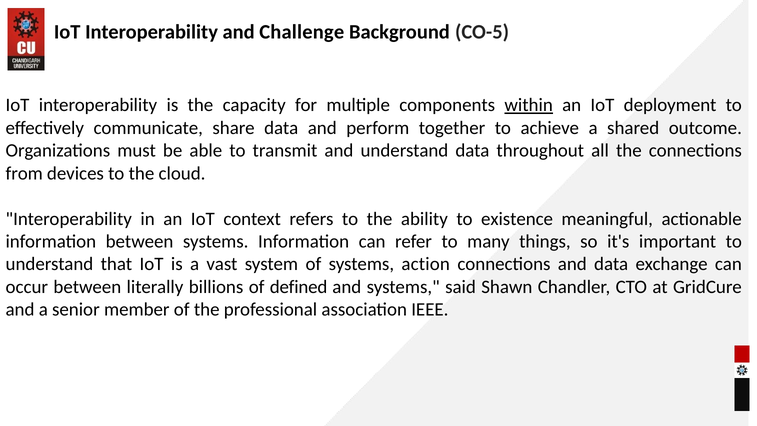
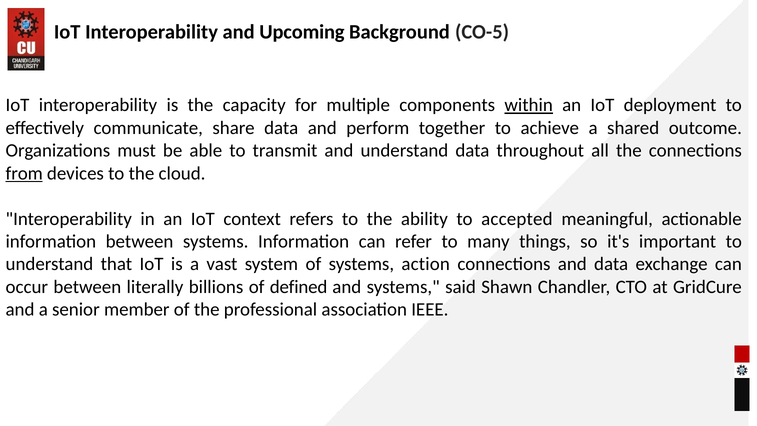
Challenge: Challenge -> Upcoming (302, 32)
from underline: none -> present (24, 173)
existence: existence -> accepted (517, 219)
